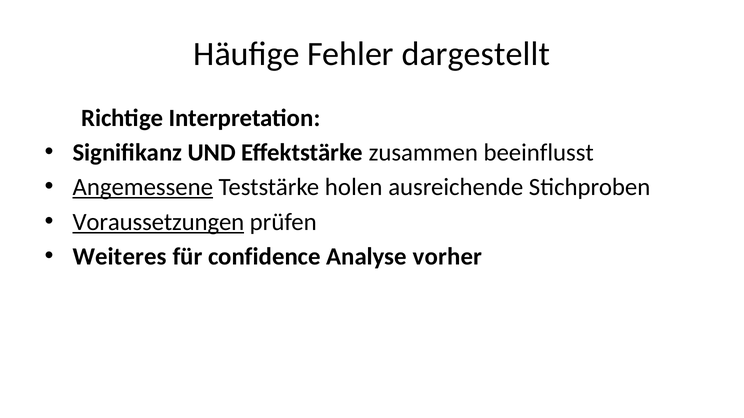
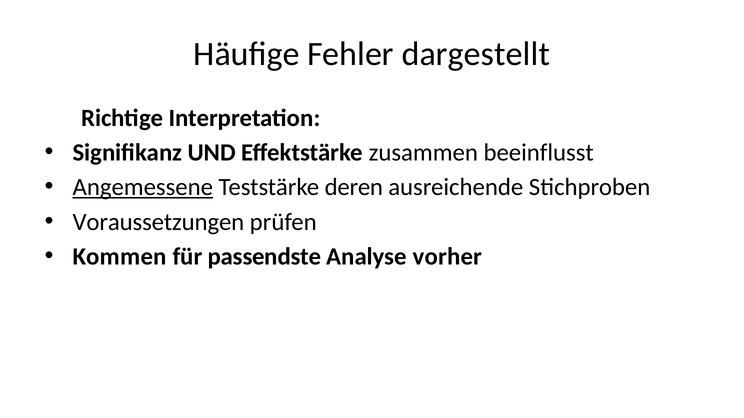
holen: holen -> deren (354, 187)
Voraussetzungen underline: present -> none (158, 222)
Weiteres: Weiteres -> Kommen (120, 257)
confidence: confidence -> passendste (264, 257)
